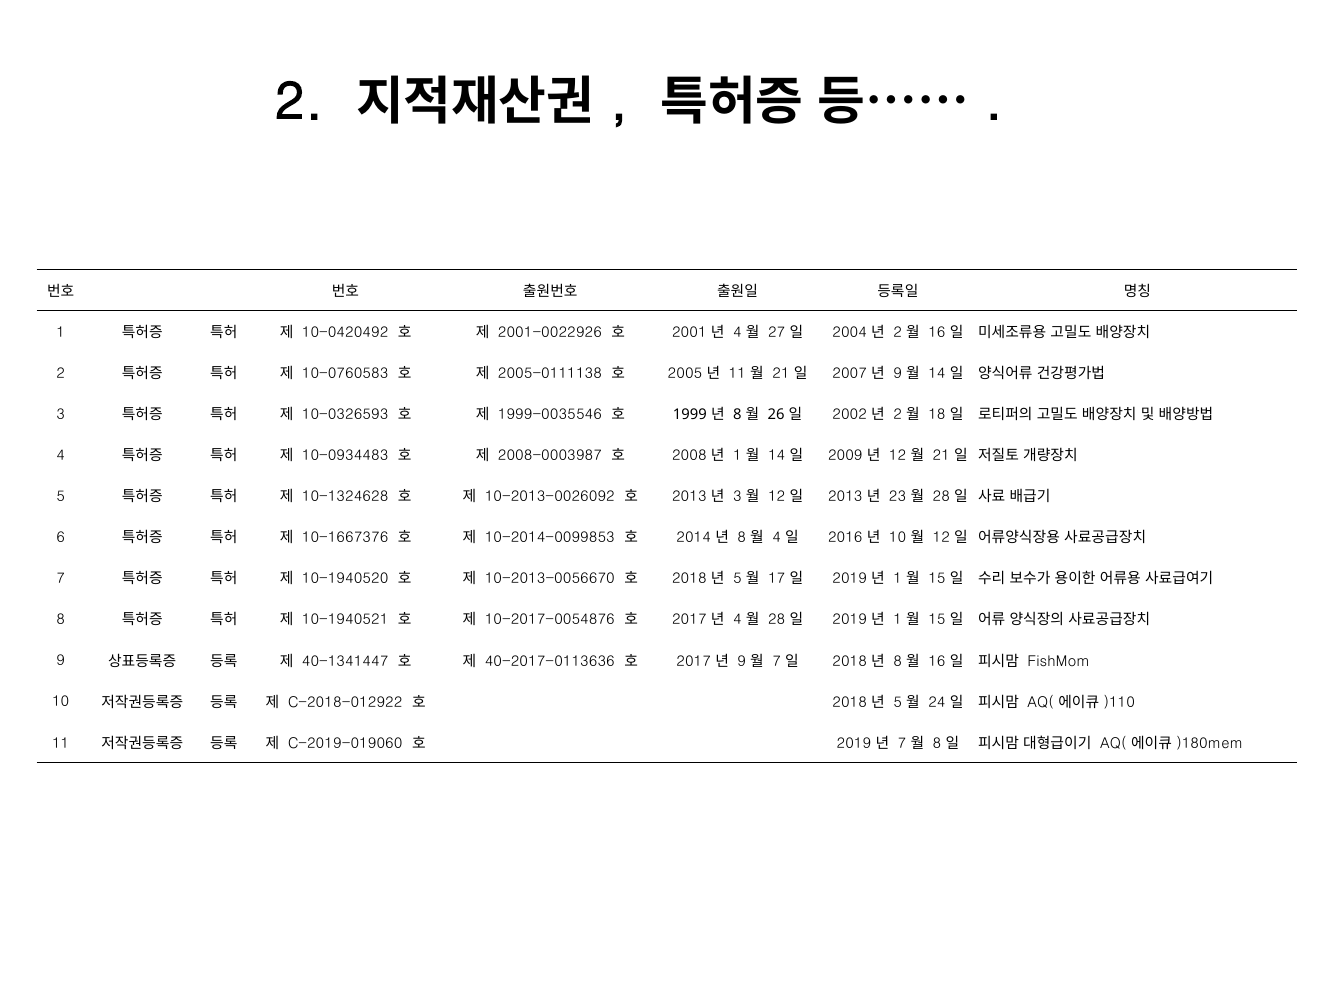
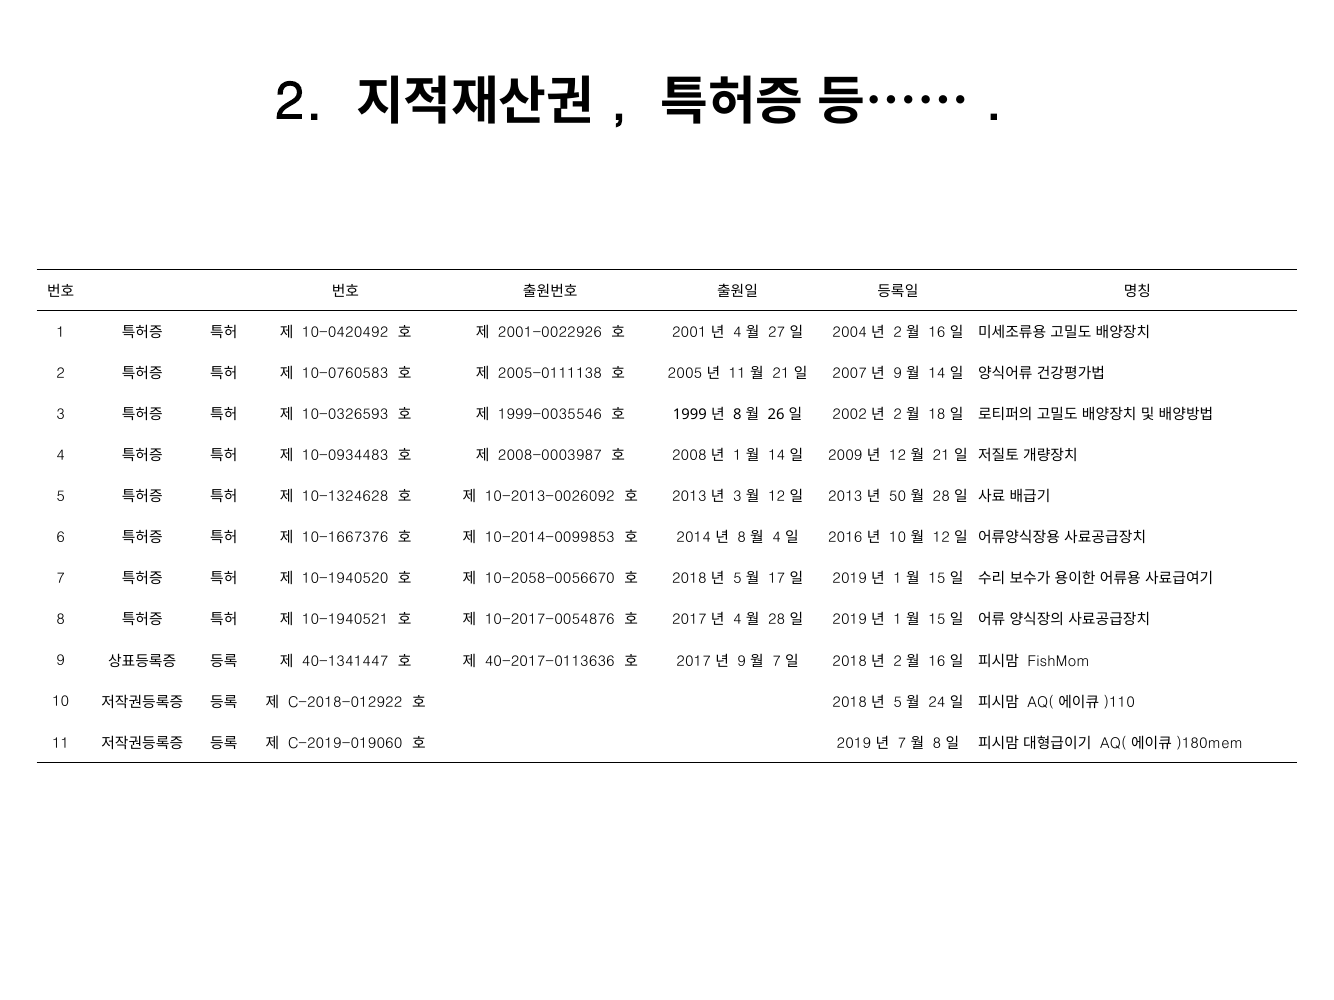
23: 23 -> 50 (898, 497)
10-2013-0056670: 10-2013-0056670 -> 10-2058-0056670 (550, 579)
8: 8 -> 2 (898, 661)
